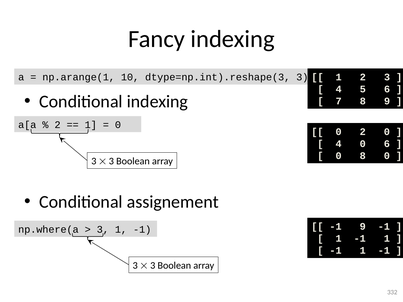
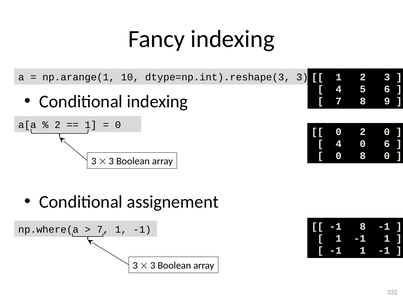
-1 9: 9 -> 8 (363, 227)
3: 3 -> 7 (103, 230)
